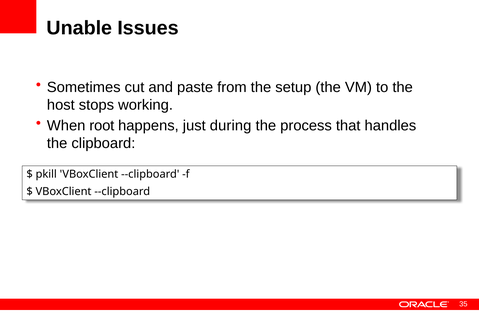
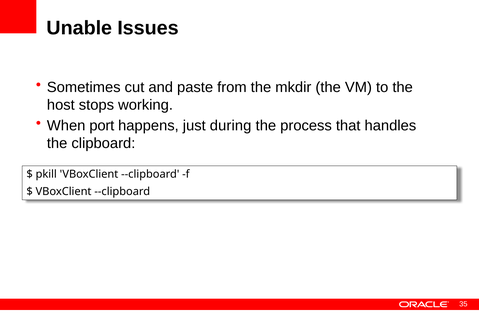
setup: setup -> mkdir (293, 87)
root: root -> port (102, 126)
